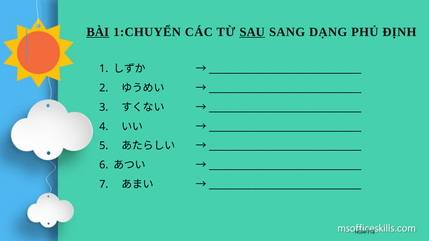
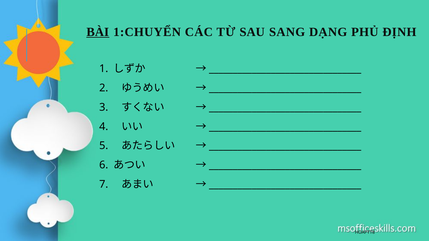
SAU underline: present -> none (252, 32)
